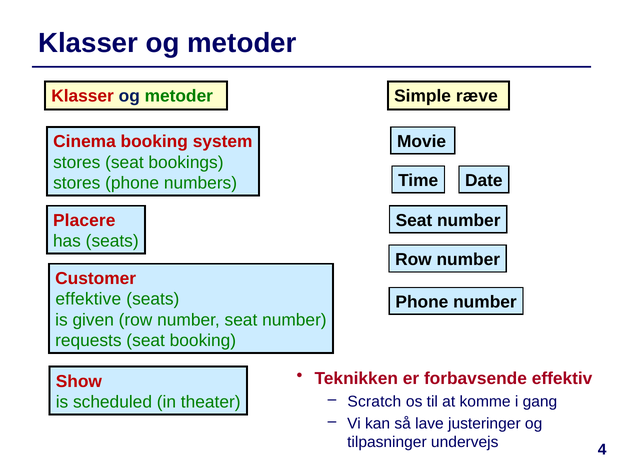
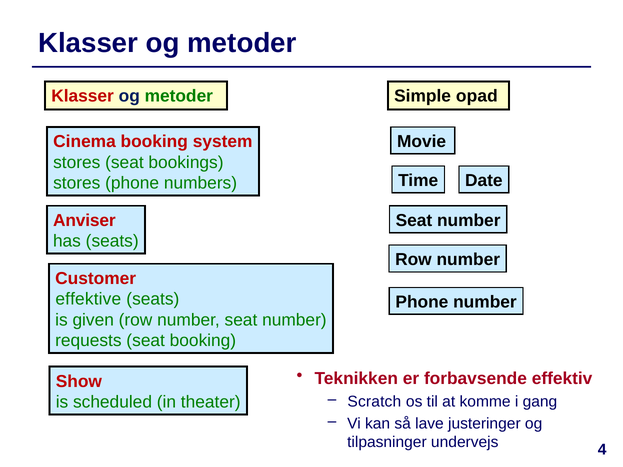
ræve: ræve -> opad (477, 96)
Placere: Placere -> Anviser (84, 221)
